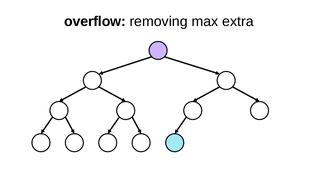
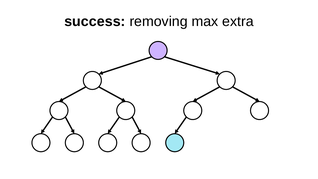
overflow: overflow -> success (95, 21)
